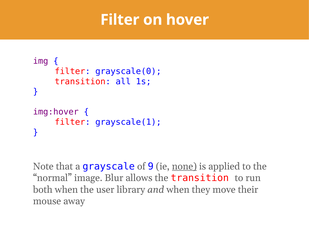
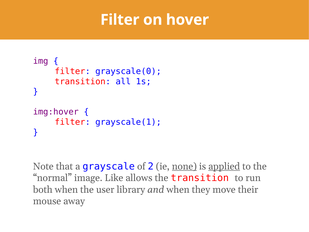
9: 9 -> 2 (151, 166)
applied underline: none -> present (224, 166)
Blur: Blur -> Like (114, 178)
